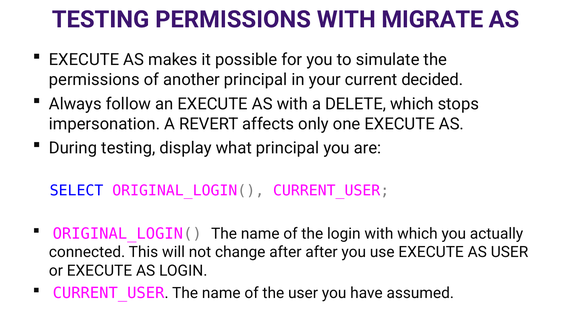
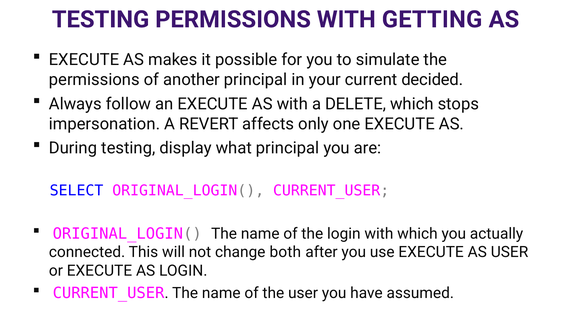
MIGRATE: MIGRATE -> GETTING (432, 19)
change after: after -> both (285, 252)
